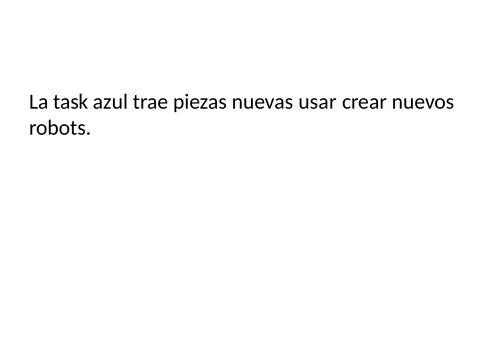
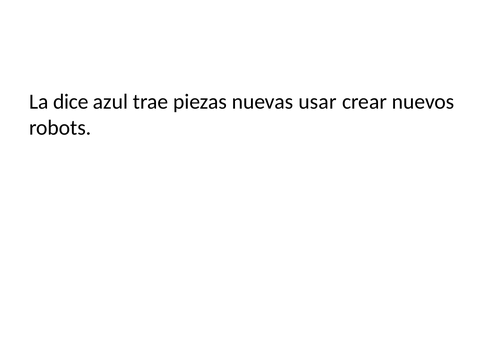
task: task -> dice (71, 102)
